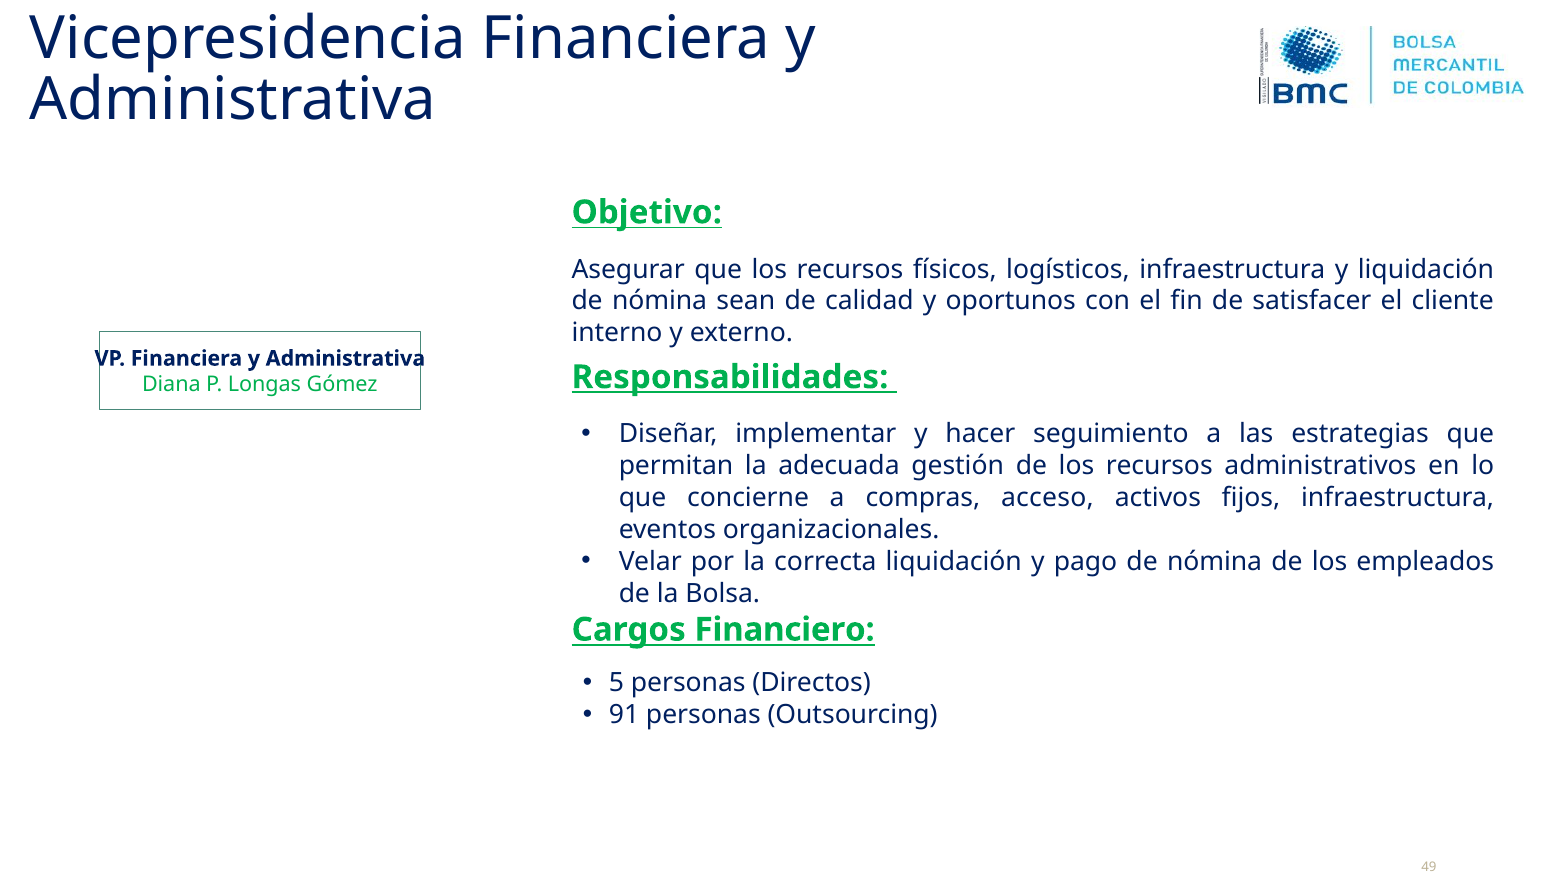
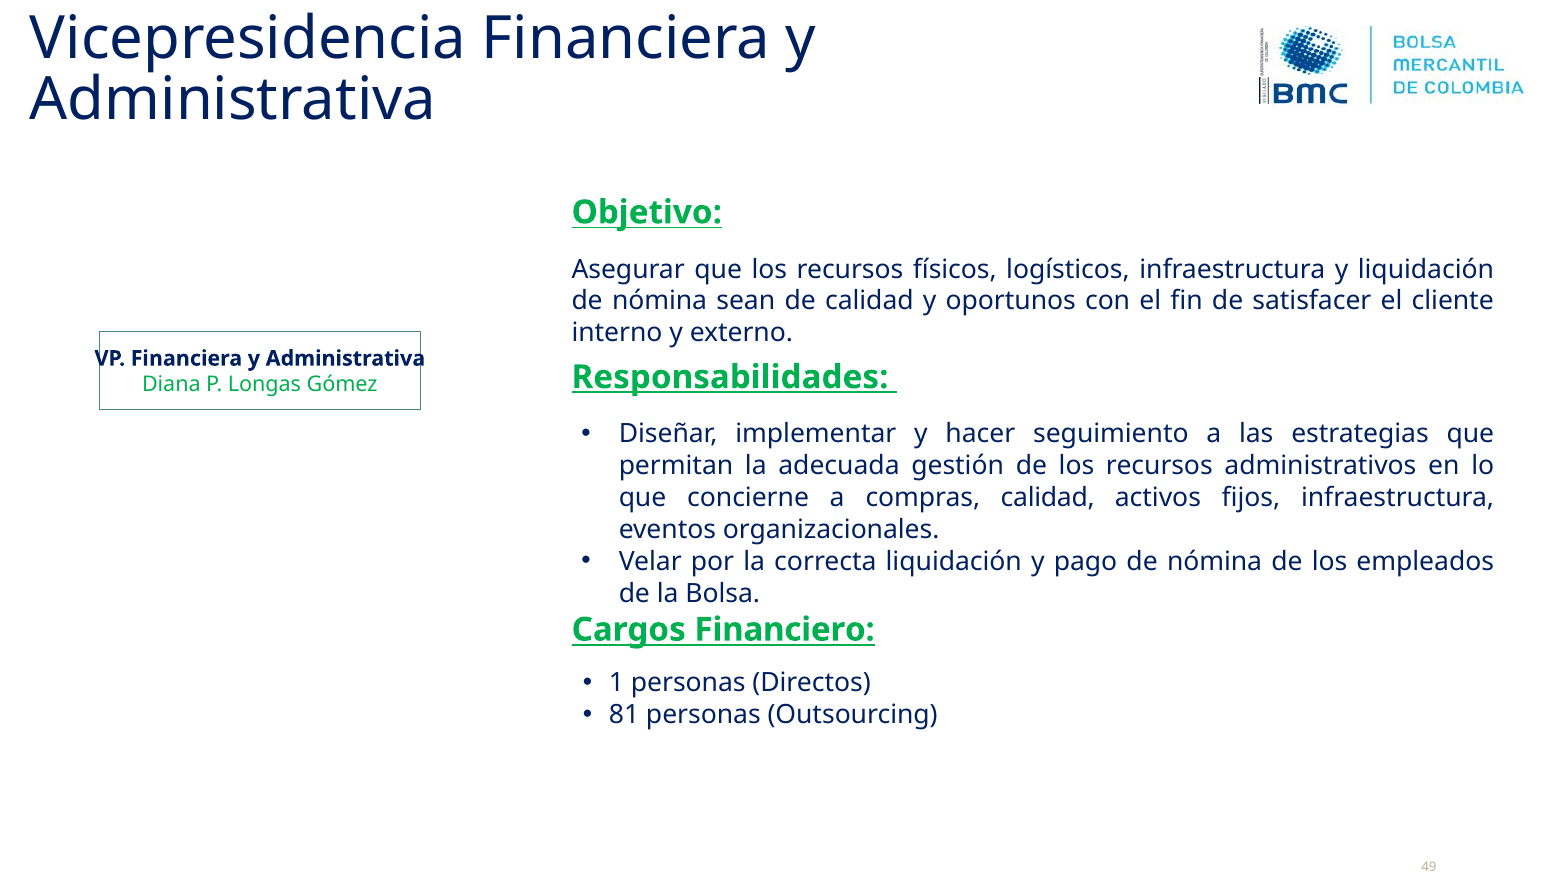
compras acceso: acceso -> calidad (1048, 498)
5: 5 -> 1 (617, 683)
91: 91 -> 81 (624, 715)
